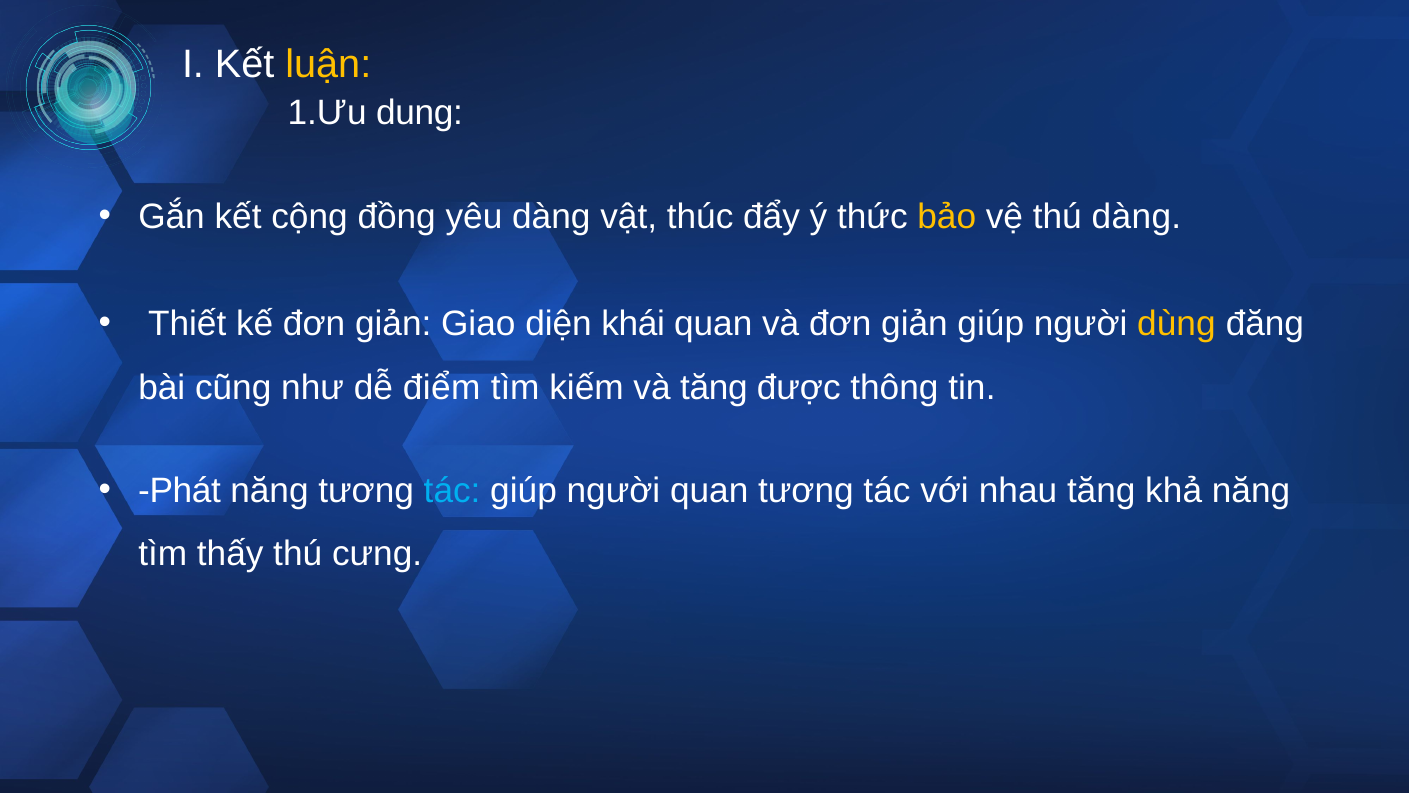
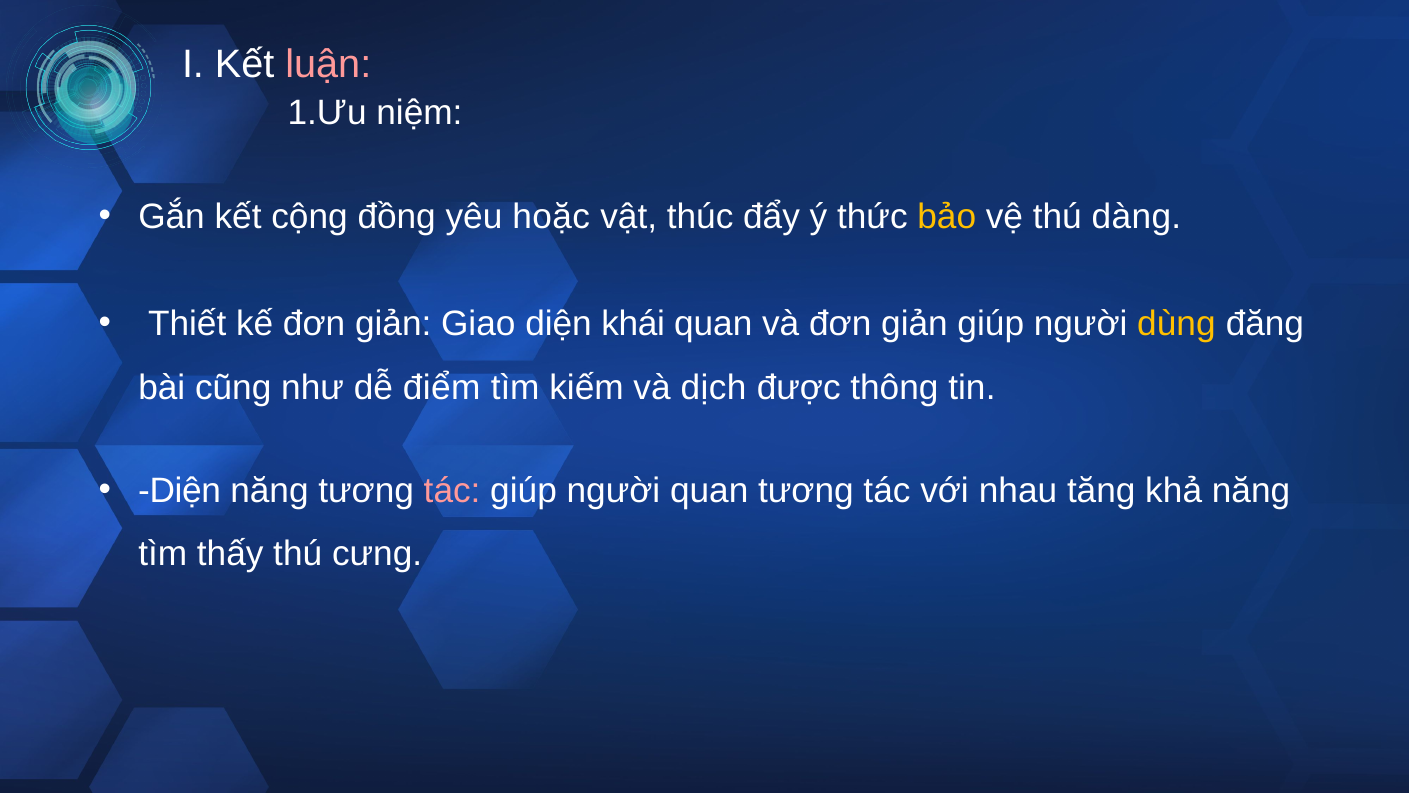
luận colour: yellow -> pink (328, 64)
dung: dung -> niệm (419, 112)
yêu dàng: dàng -> hoặc (551, 217)
và tăng: tăng -> dịch (714, 387)
Phát: Phát -> Diện (180, 490)
tác colour: light blue -> pink (452, 490)
